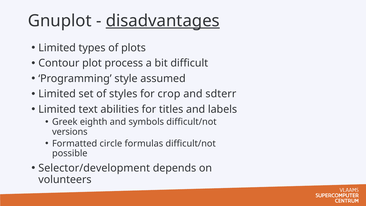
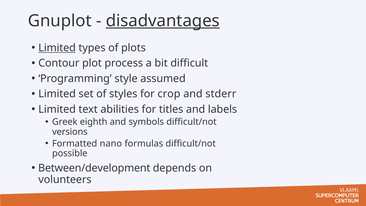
Limited underline: none -> present (57, 48)
sdterr: sdterr -> stderr (221, 94)
circle: circle -> nano (111, 143)
Selector/development: Selector/development -> Between/development (94, 168)
